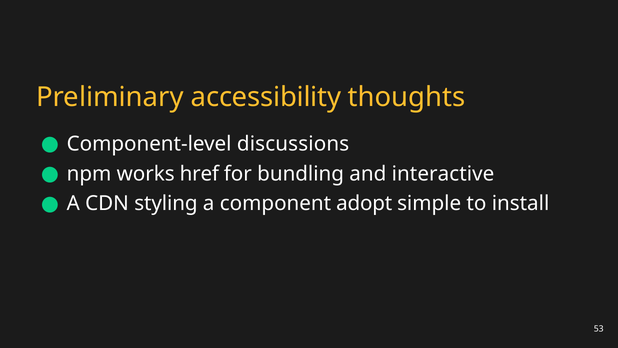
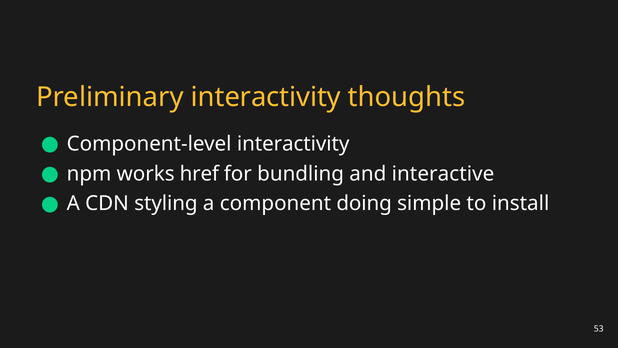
Preliminary accessibility: accessibility -> interactivity (266, 97)
Component-level discussions: discussions -> interactivity (293, 144)
adopt: adopt -> doing (364, 203)
